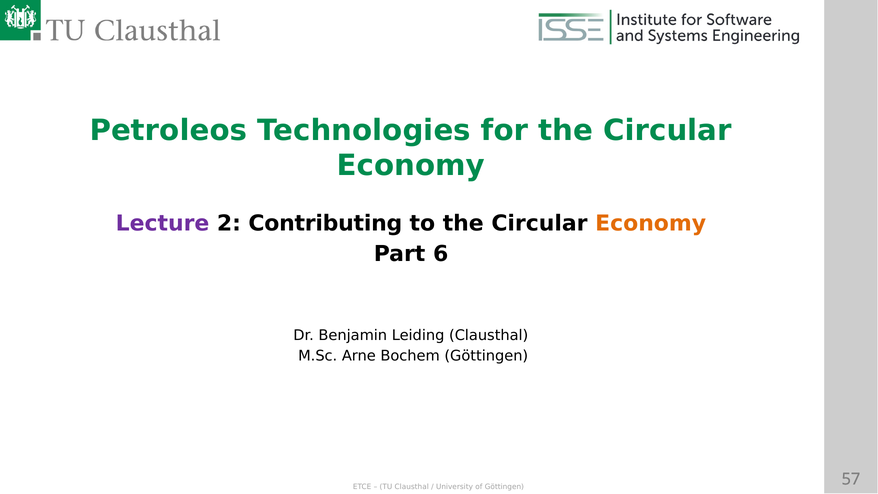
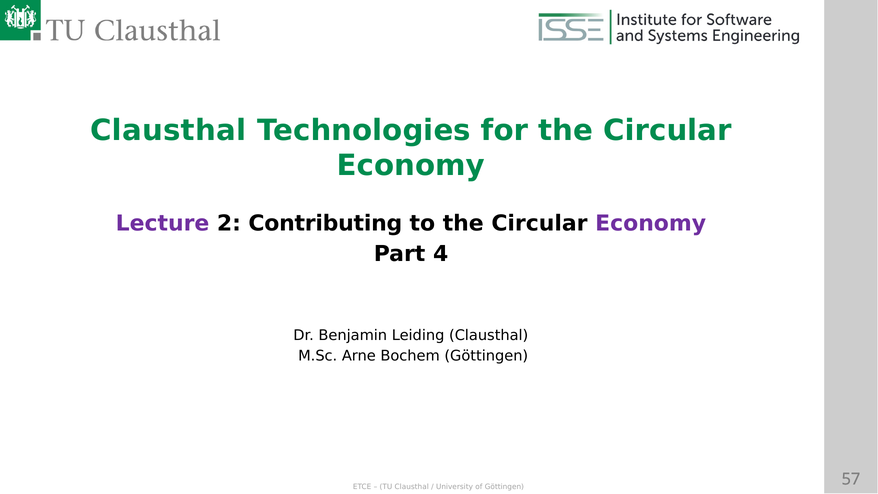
Petroleos: Petroleos -> Clausthal (168, 130)
Economy colour: orange -> purple (651, 223)
6: 6 -> 4 (441, 254)
